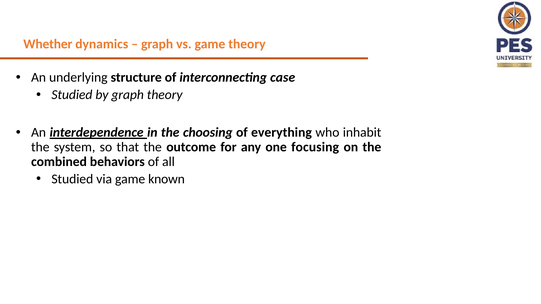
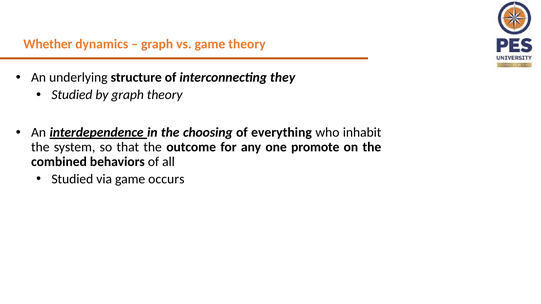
case: case -> they (283, 78)
focusing: focusing -> promote (315, 147)
known: known -> occurs (166, 179)
